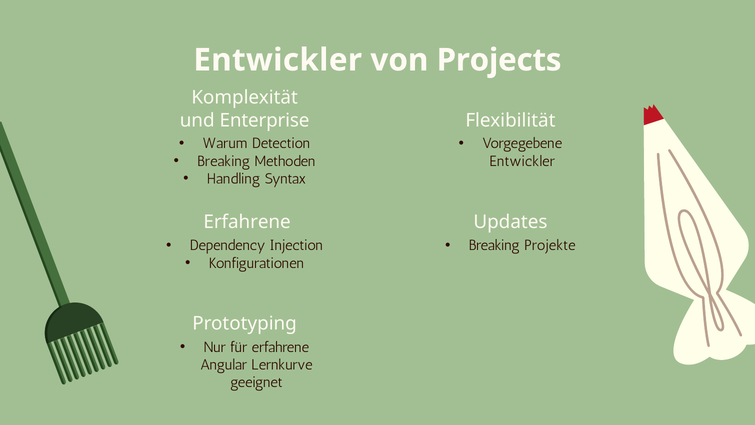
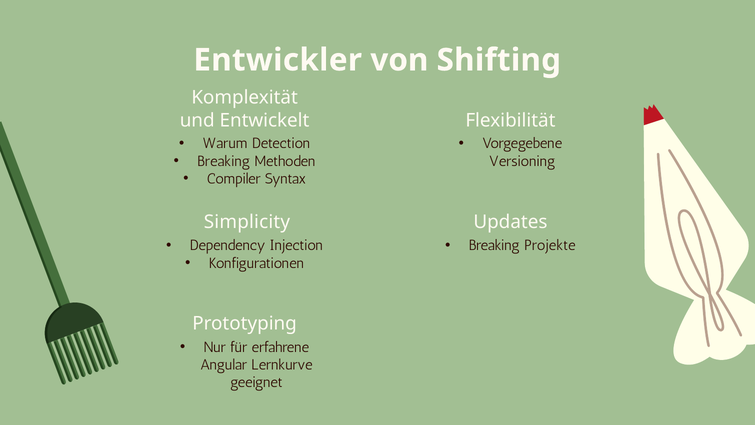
Projects: Projects -> Shifting (499, 60)
Enterprise: Enterprise -> Entwickelt (264, 120)
Entwickler: Entwickler -> Versioning (522, 161)
Handling: Handling -> Compiler (234, 179)
Erfahrene: Erfahrene -> Simplicity (247, 222)
